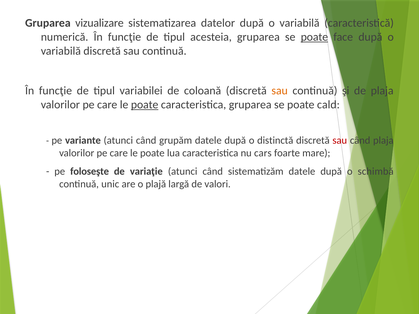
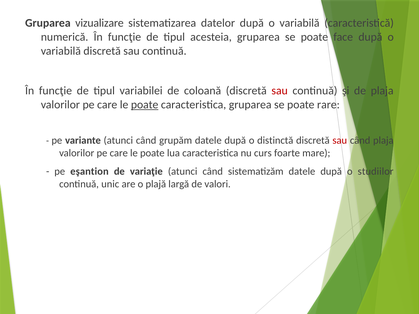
poate underline: present -> none (314, 37)
sau colour: orange -> red (280, 91)
cald: cald -> rare (328, 105)
cars: cars -> curs (263, 153)
foloseşte: foloseşte -> eşantion (89, 172)
schimbă: schimbă -> studiilor (376, 172)
